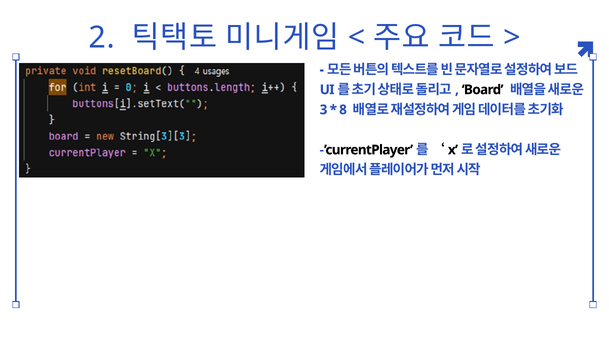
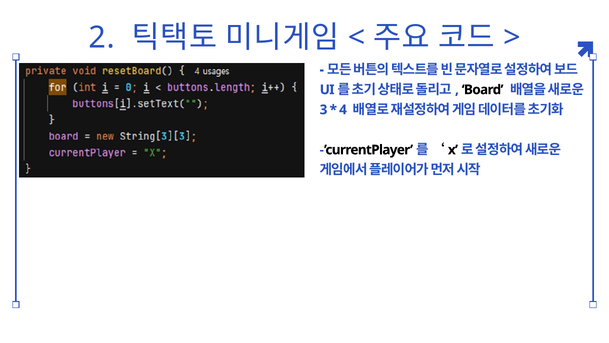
8: 8 -> 4 (343, 110)
